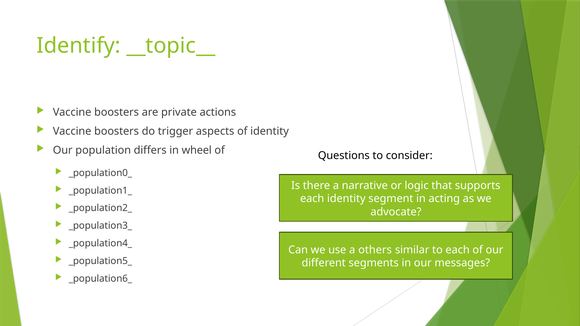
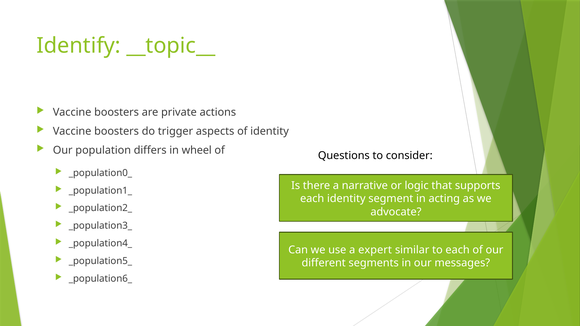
others: others -> expert (375, 250)
